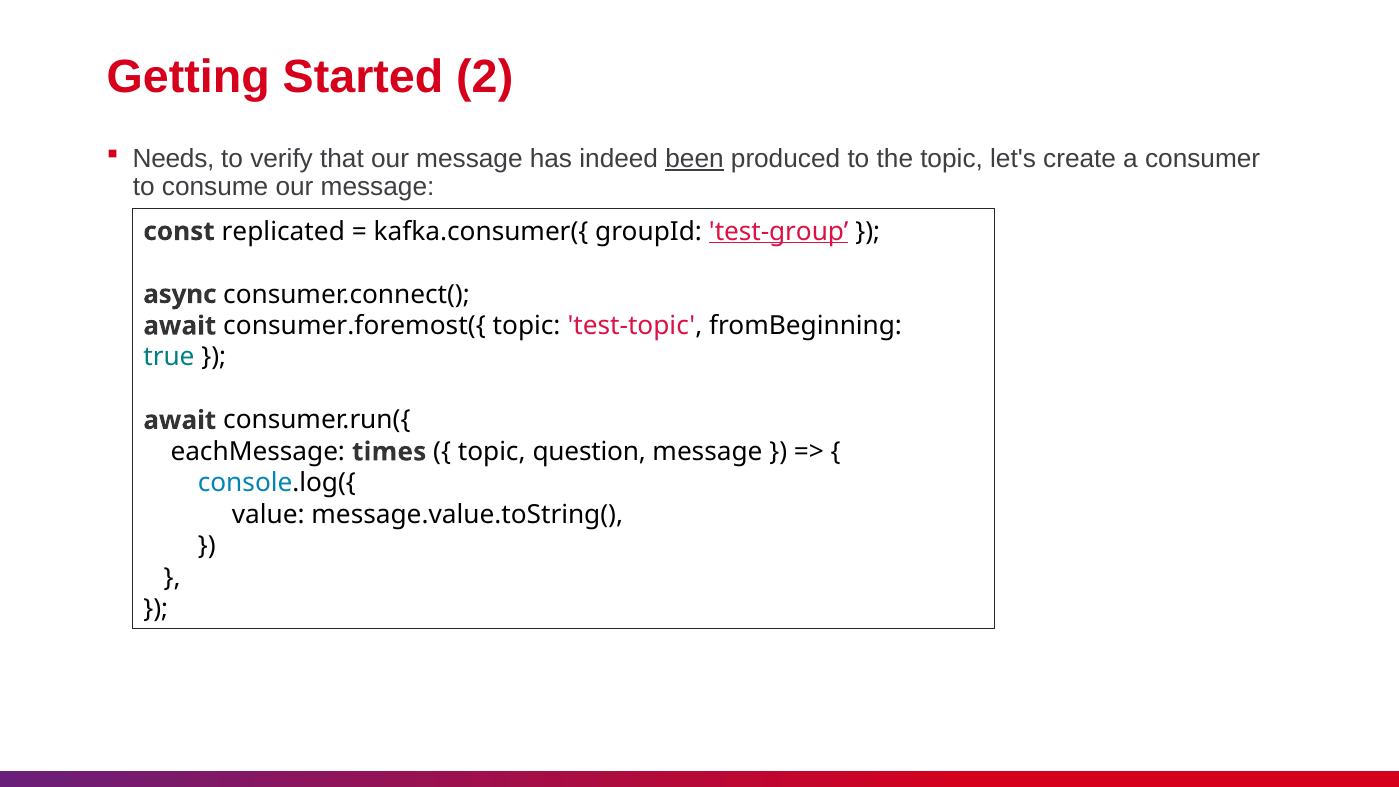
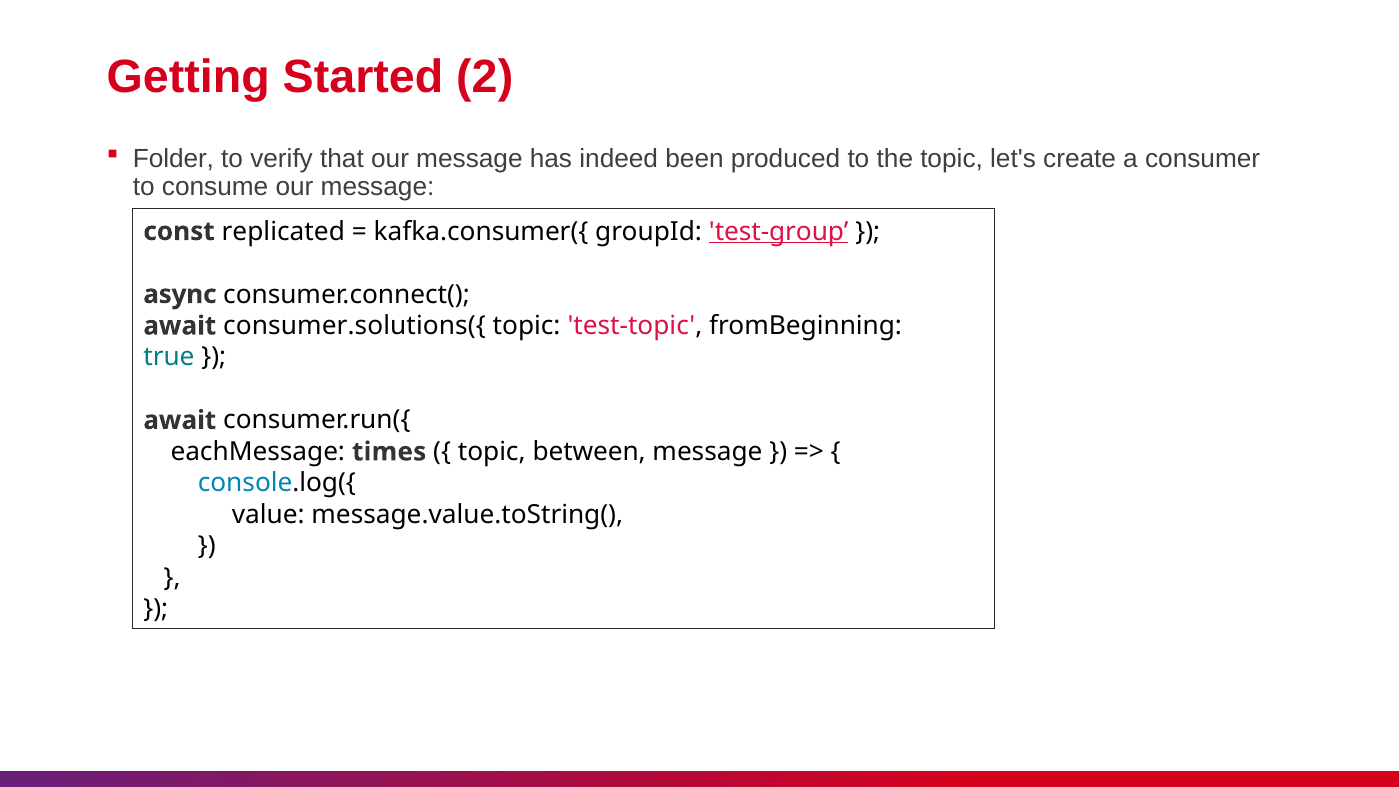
Needs: Needs -> Folder (173, 158)
been underline: present -> none (695, 158)
consumer.foremost({: consumer.foremost({ -> consumer.solutions({ (355, 326)
question: question -> between (589, 452)
